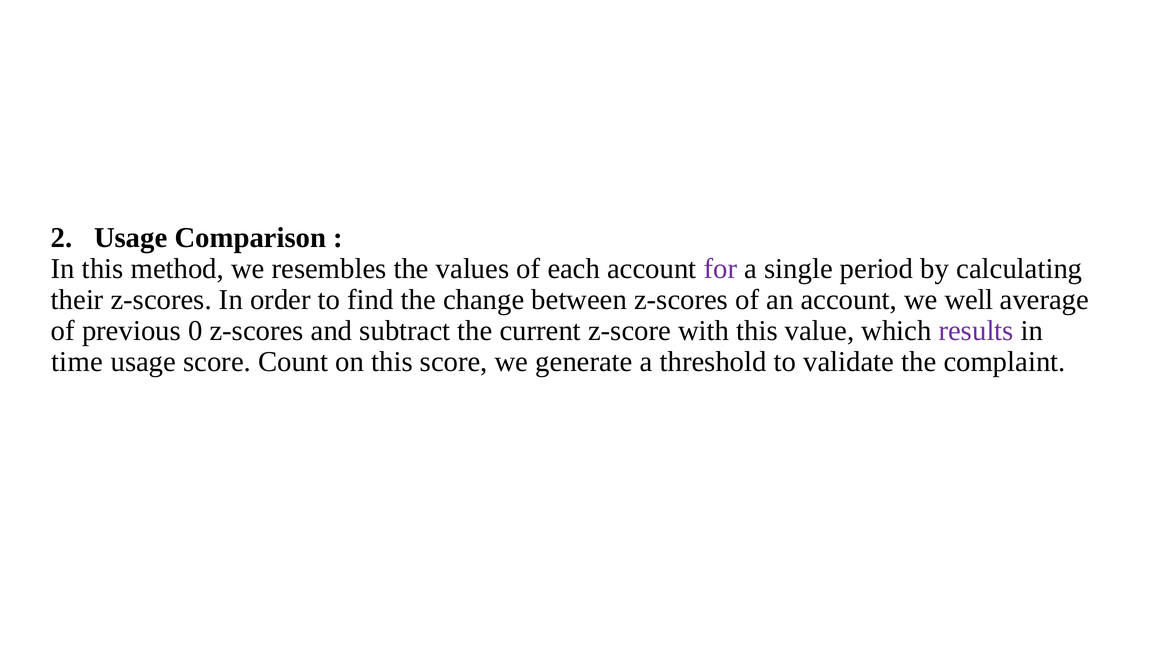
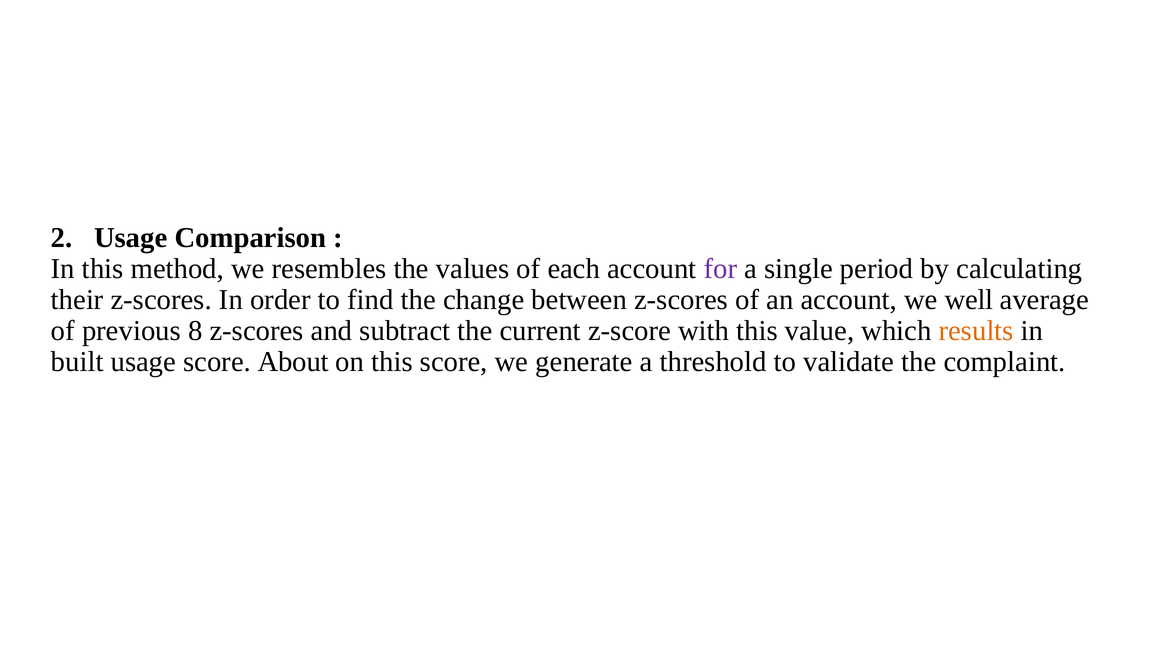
0: 0 -> 8 (195, 330)
results colour: purple -> orange (976, 330)
time: time -> built (77, 361)
Count: Count -> About (293, 361)
